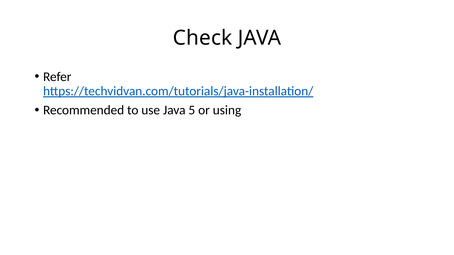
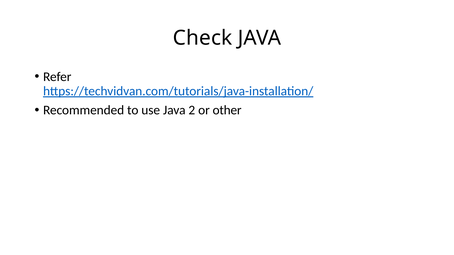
5: 5 -> 2 (192, 110)
using: using -> other (227, 110)
